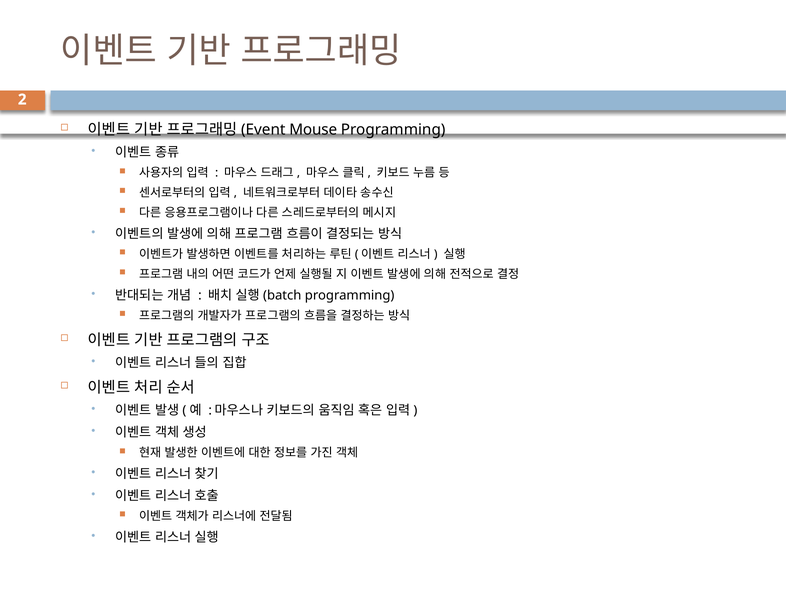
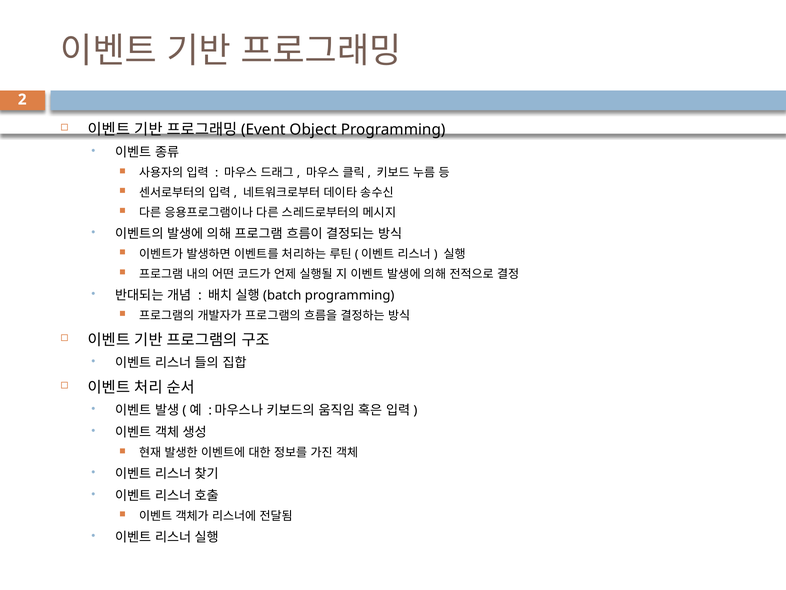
Mouse: Mouse -> Object (313, 129)
